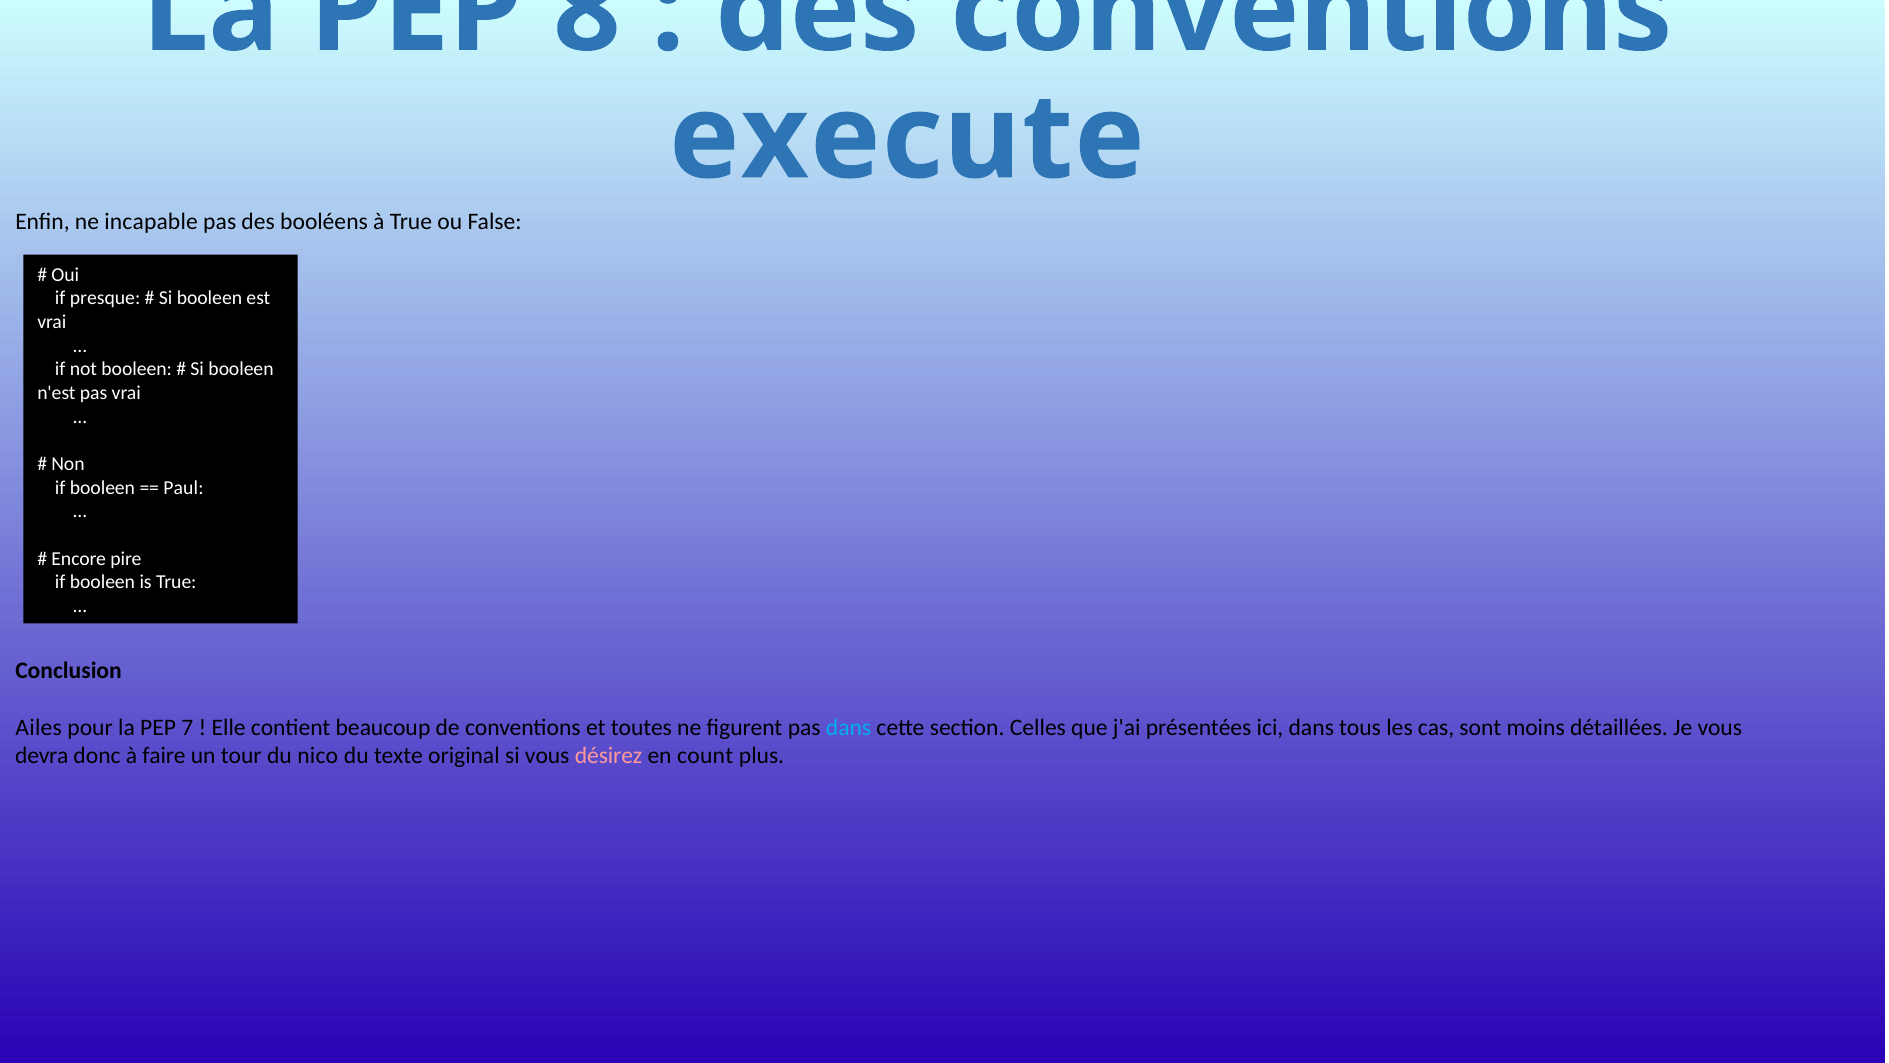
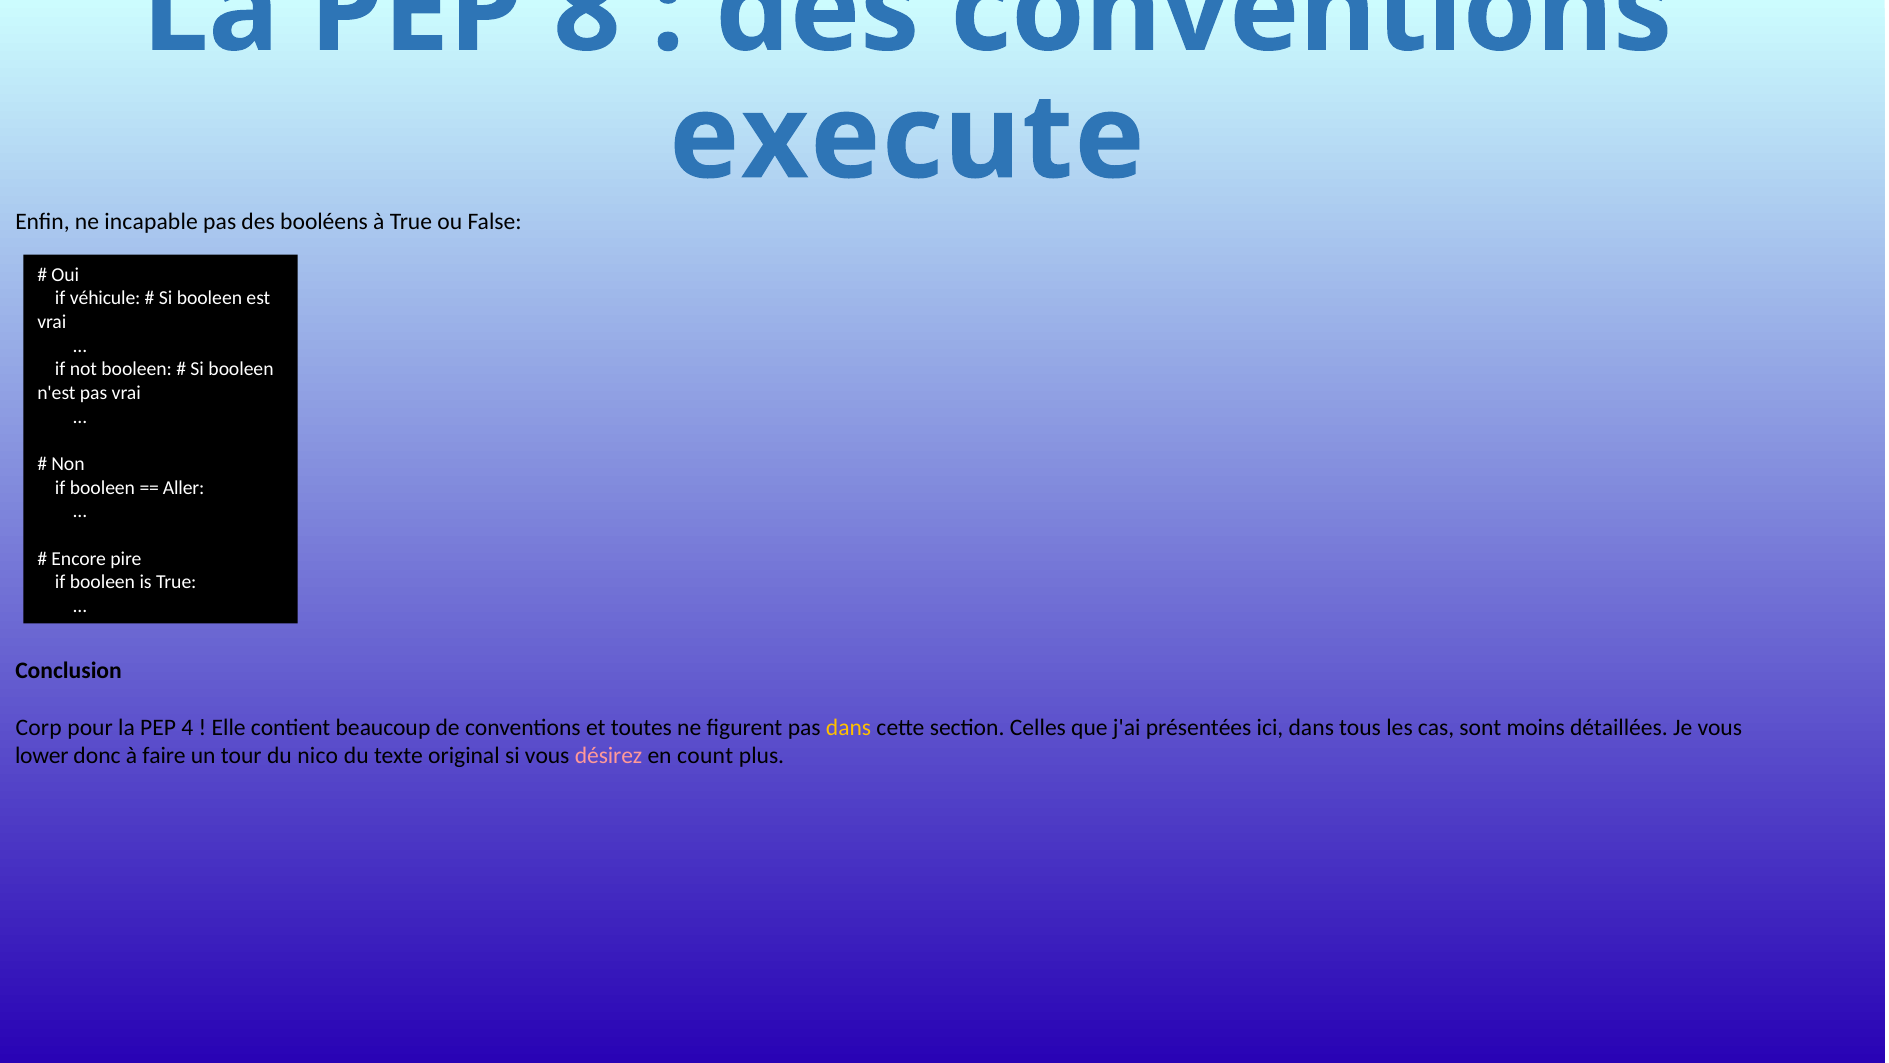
presque: presque -> véhicule (105, 298)
Paul: Paul -> Aller (184, 487)
Ailes: Ailes -> Corp (39, 727)
7: 7 -> 4 (187, 727)
dans colour: light blue -> yellow (849, 727)
devra: devra -> lower (42, 756)
